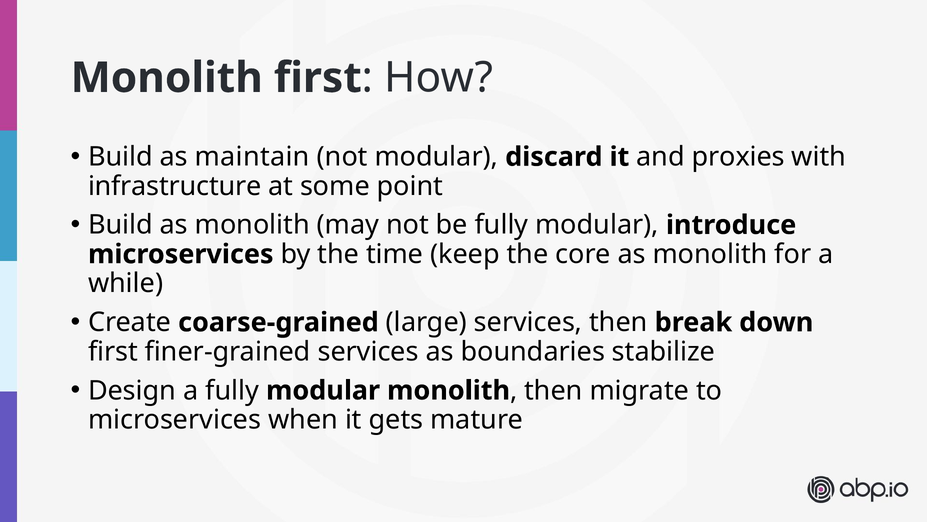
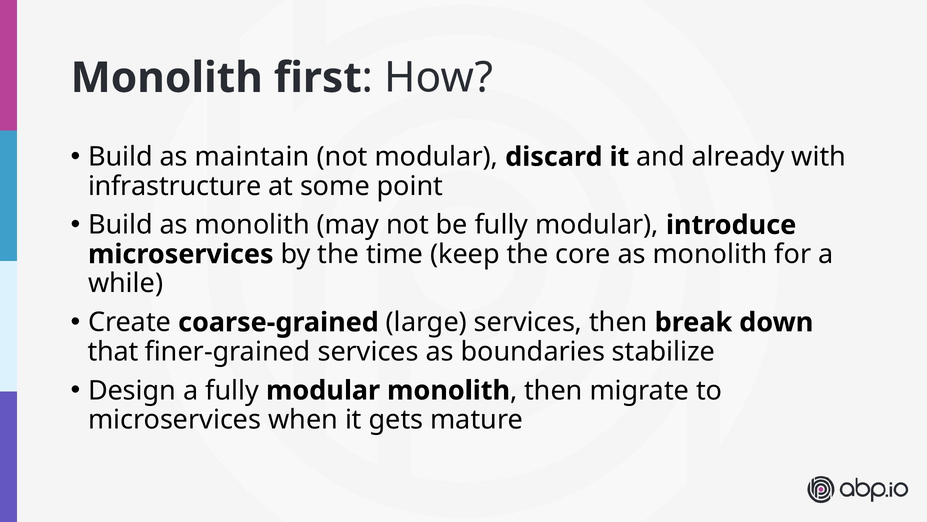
proxies: proxies -> already (738, 157)
first: first -> that (113, 351)
